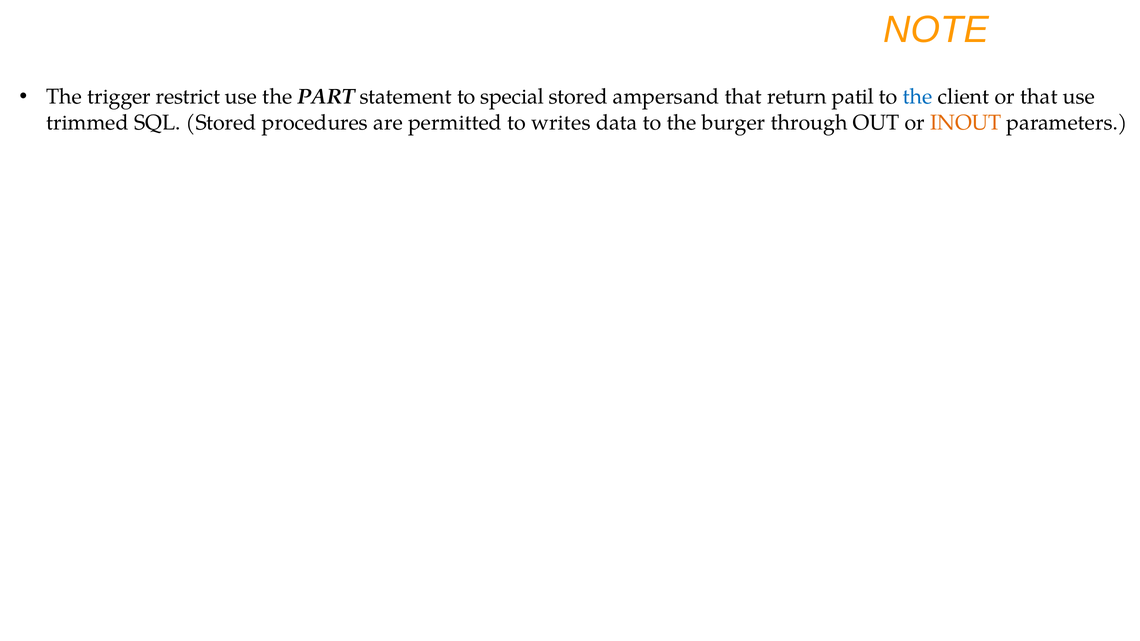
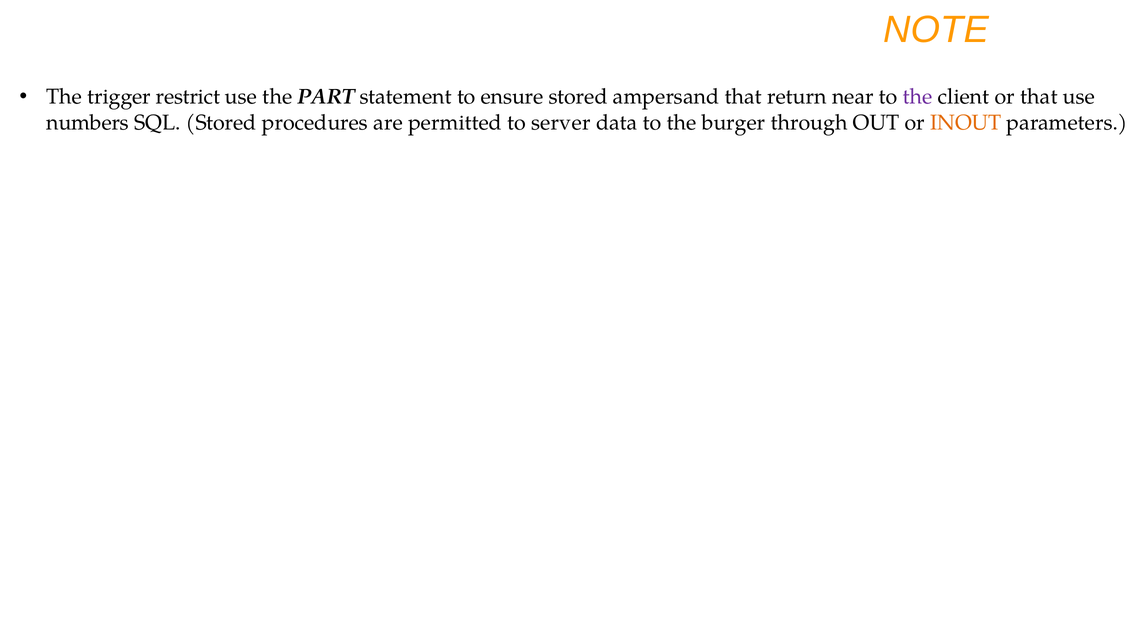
special: special -> ensure (512, 97)
patil: patil -> near (853, 97)
the colour: blue -> purple (918, 97)
trimmed: trimmed -> numbers (88, 123)
writes: writes -> server (561, 123)
